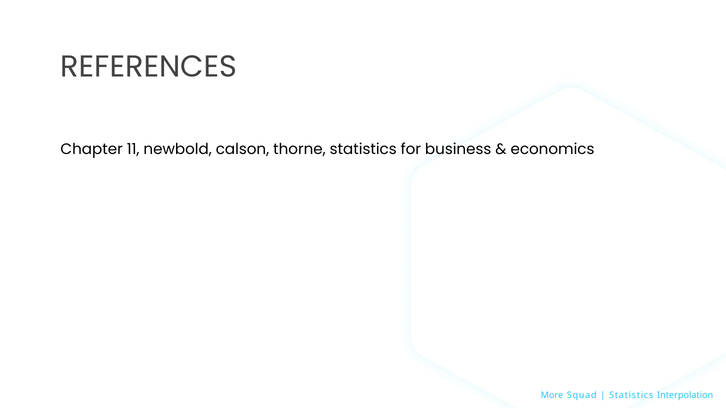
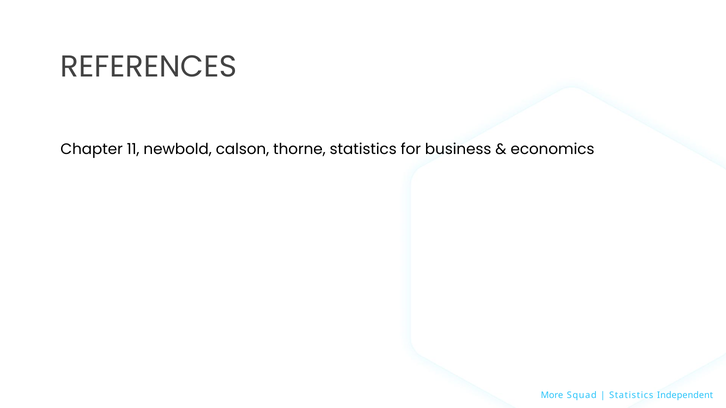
Interpolation: Interpolation -> Independent (685, 395)
